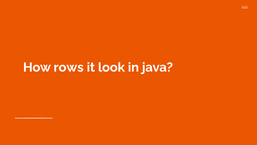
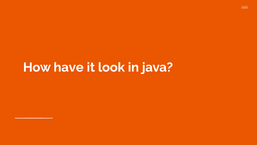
rows: rows -> have (69, 67)
